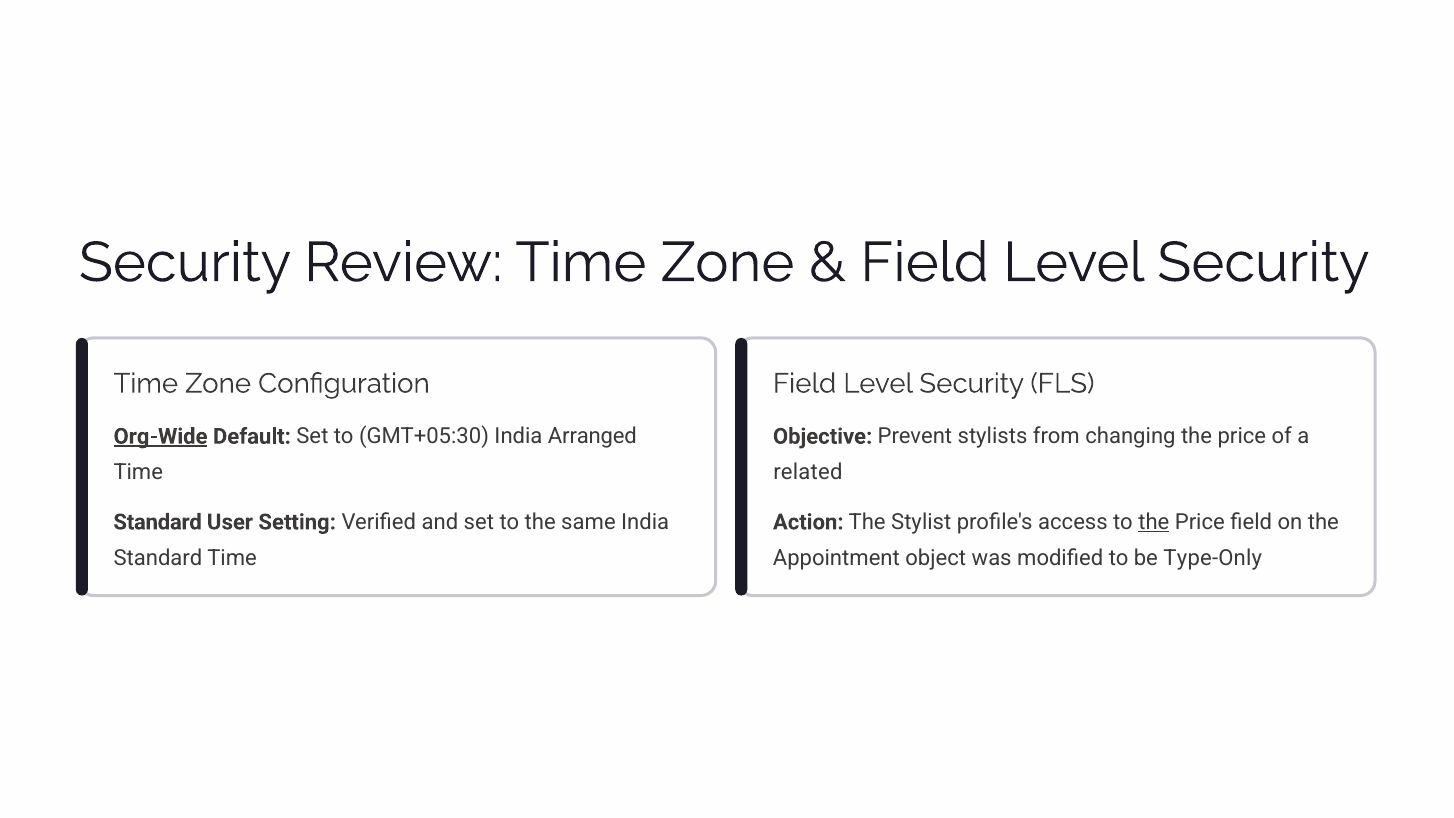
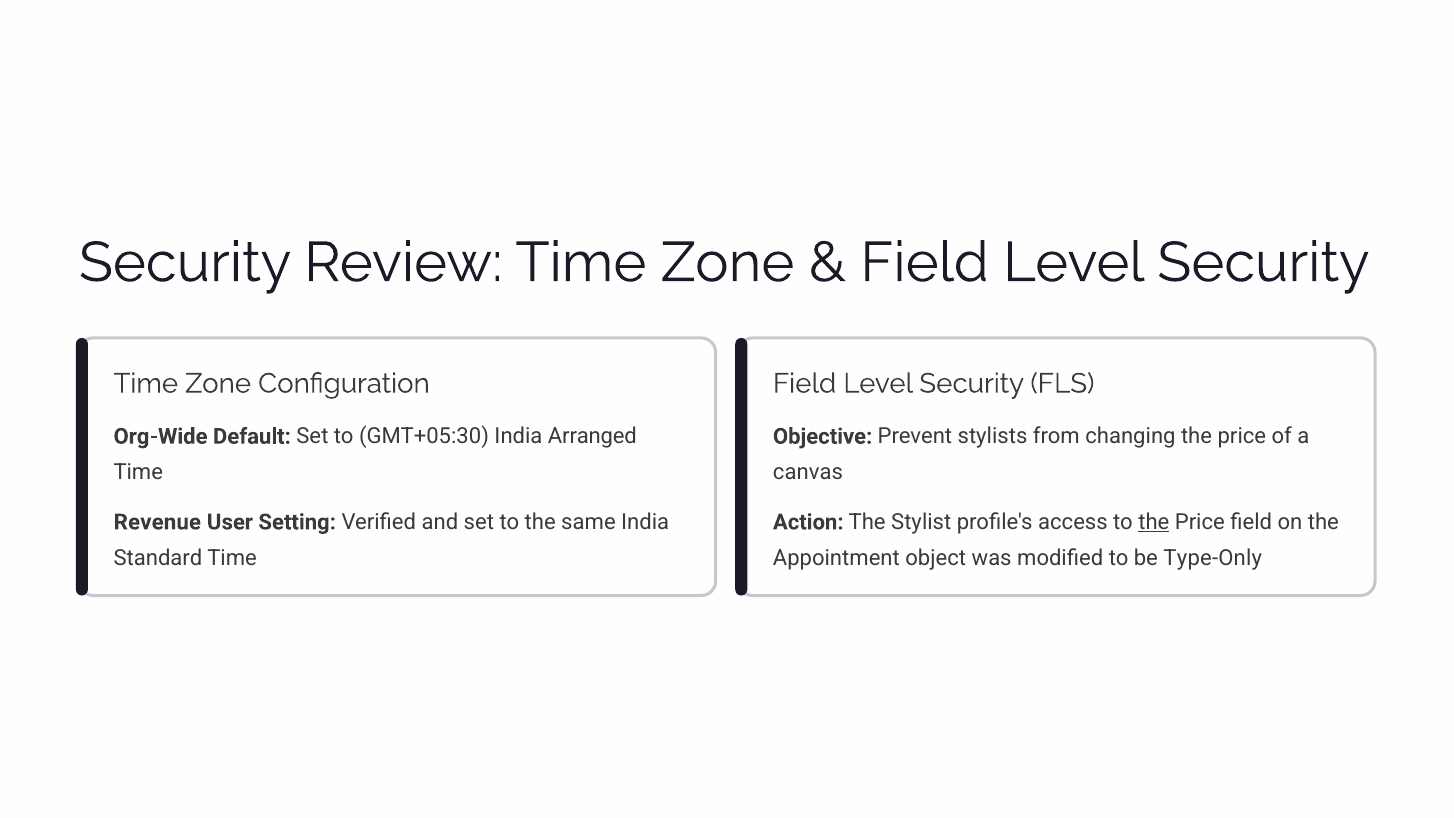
Org-Wide underline: present -> none (160, 436)
related: related -> canvas (808, 472)
Standard: Standard -> Revenue (157, 522)
